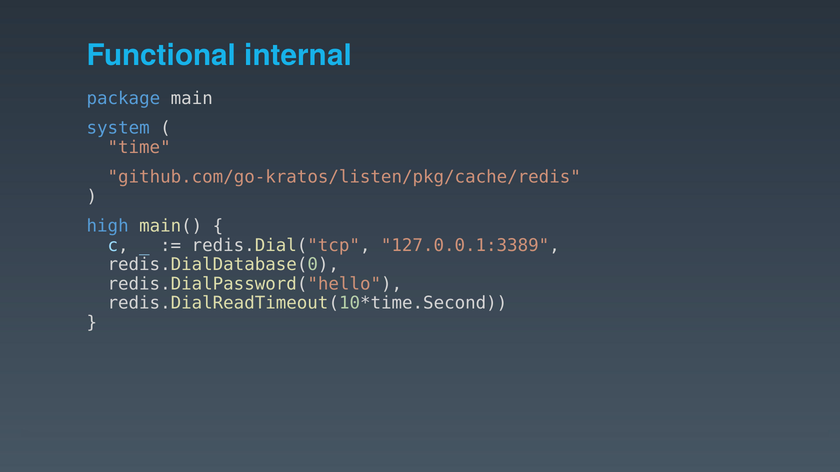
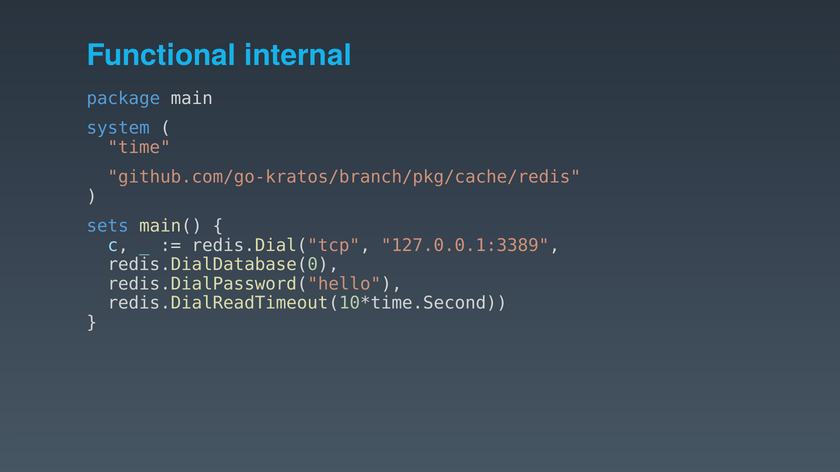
github.com/go-kratos/listen/pkg/cache/redis: github.com/go-kratos/listen/pkg/cache/redis -> github.com/go-kratos/branch/pkg/cache/redis (344, 177)
high: high -> sets (108, 226)
